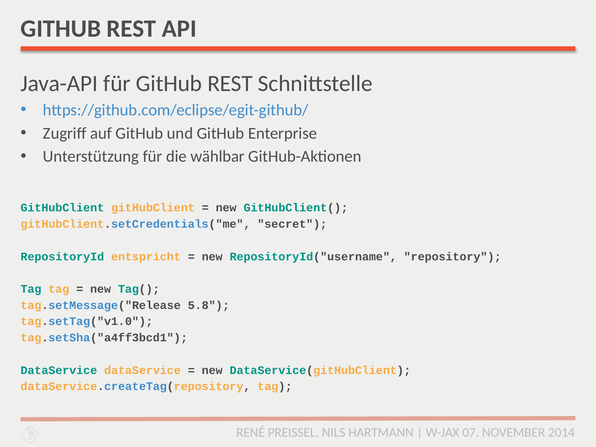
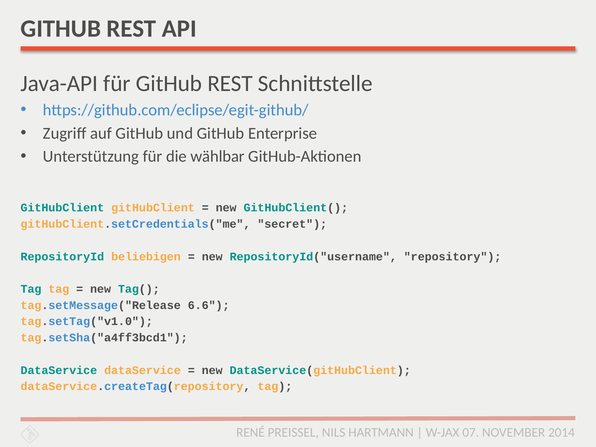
entspricht: entspricht -> beliebigen (146, 257)
5.8: 5.8 -> 6.6 (209, 305)
